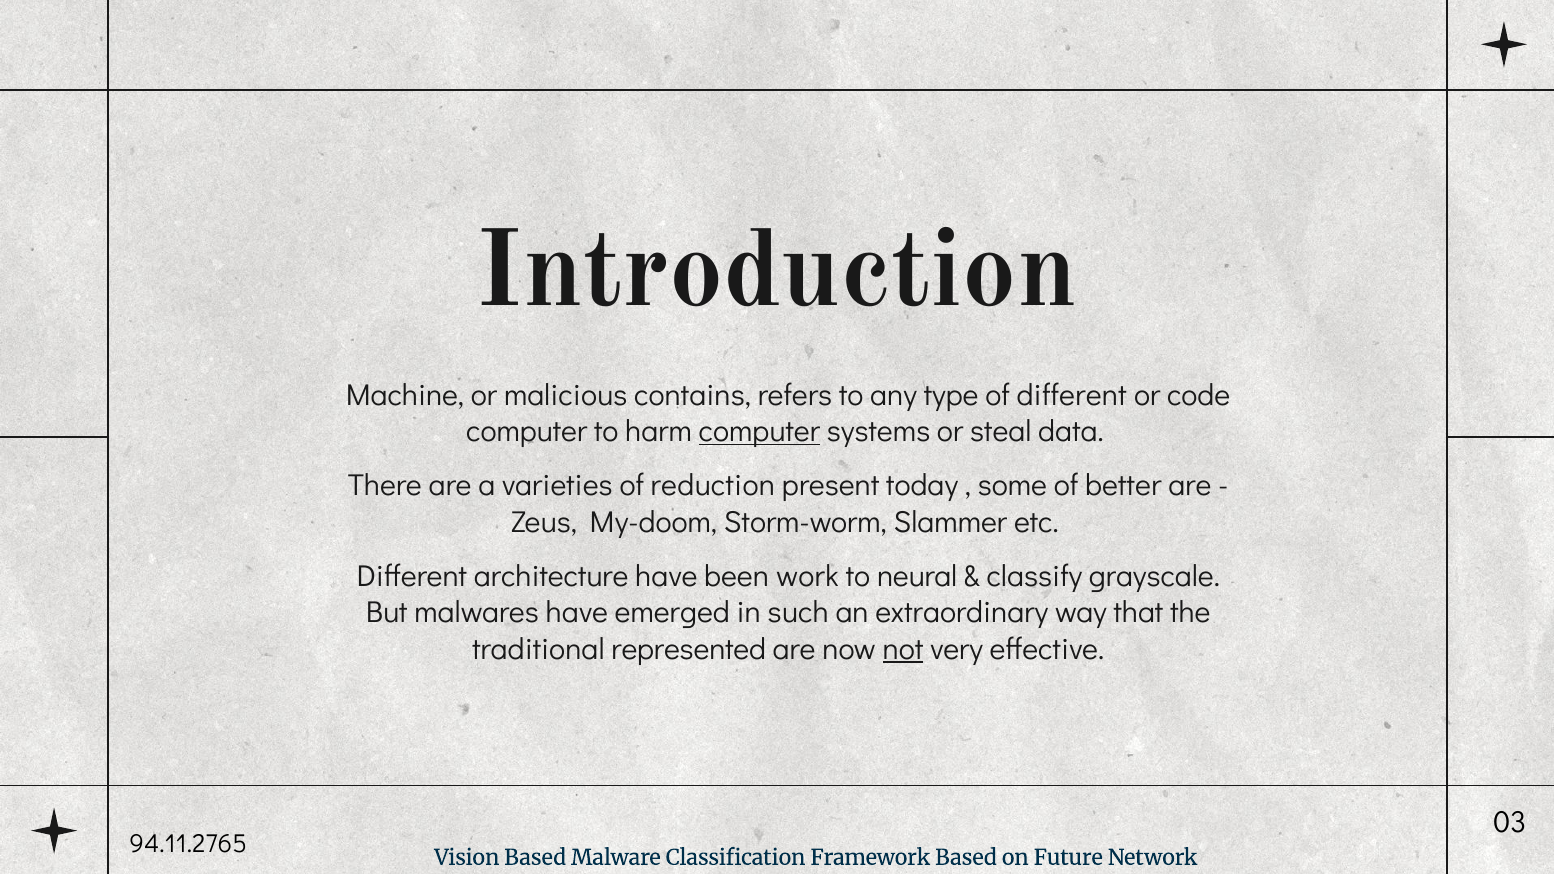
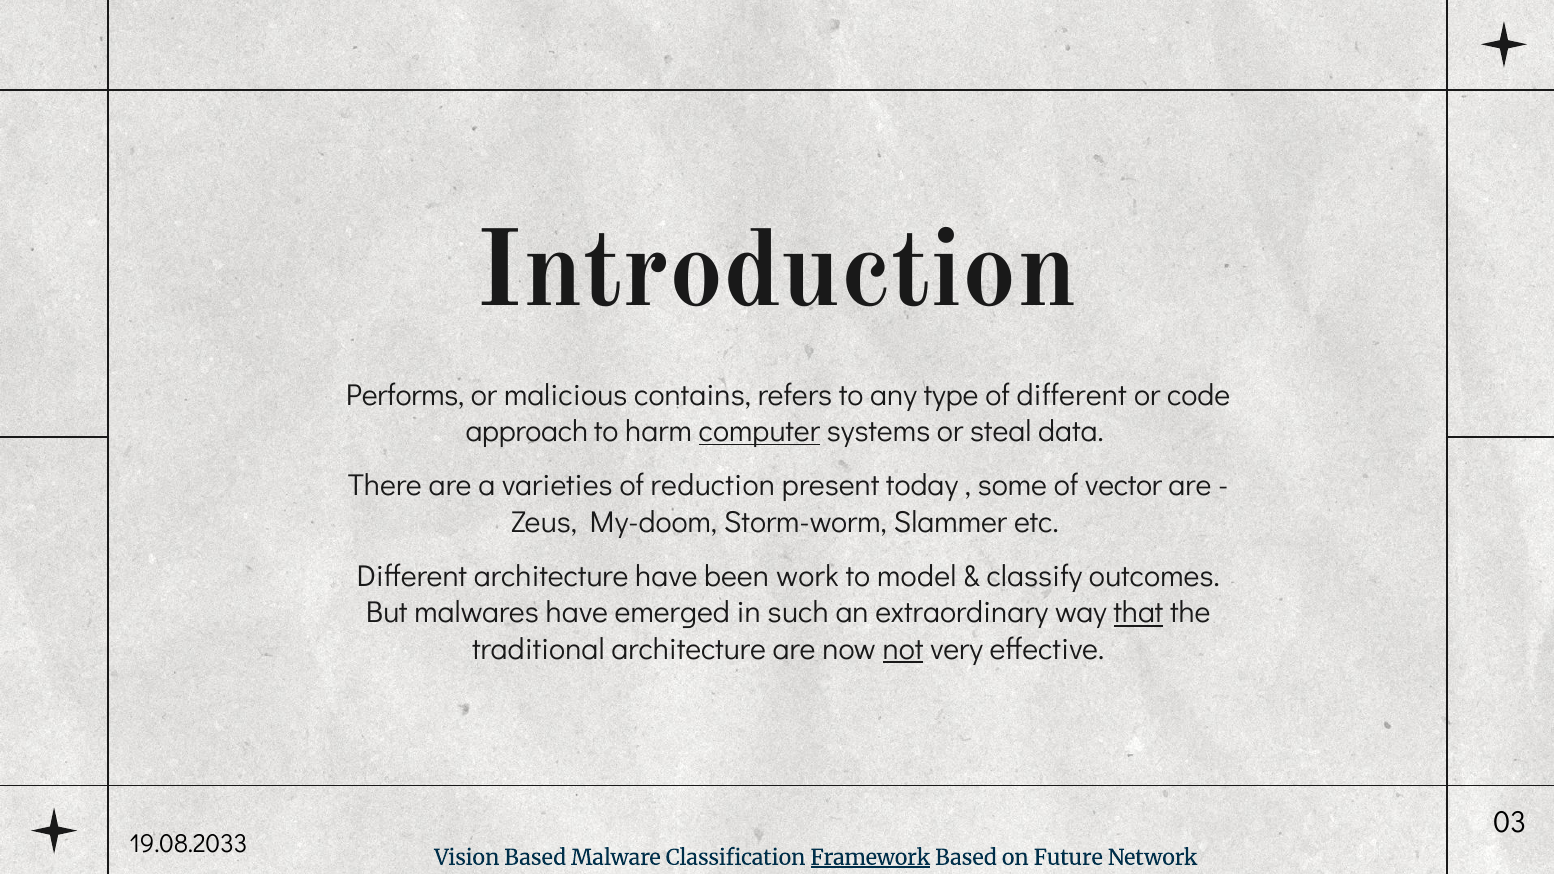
Machine: Machine -> Performs (405, 395)
computer: computer -> approach (527, 432)
better: better -> vector (1124, 486)
neural: neural -> model (917, 577)
grayscale: grayscale -> outcomes (1154, 577)
that underline: none -> present (1138, 613)
traditional represented: represented -> architecture (689, 649)
94.11.2765: 94.11.2765 -> 19.08.2033 (188, 844)
Framework underline: none -> present (870, 858)
